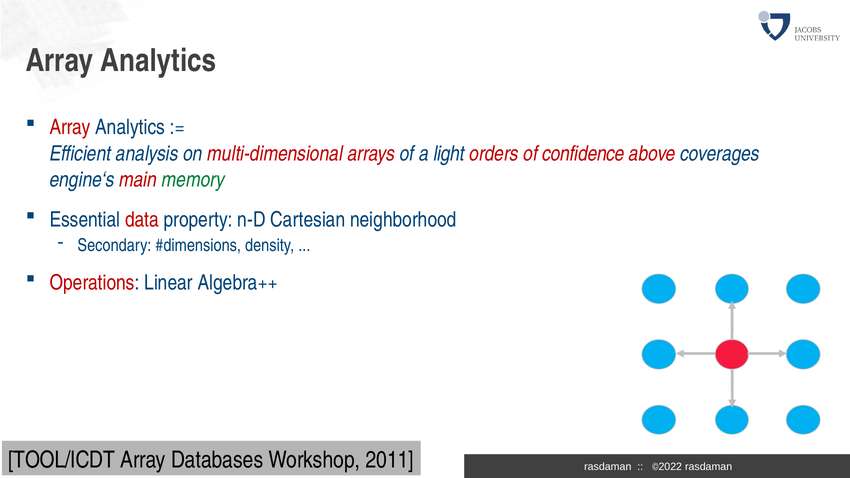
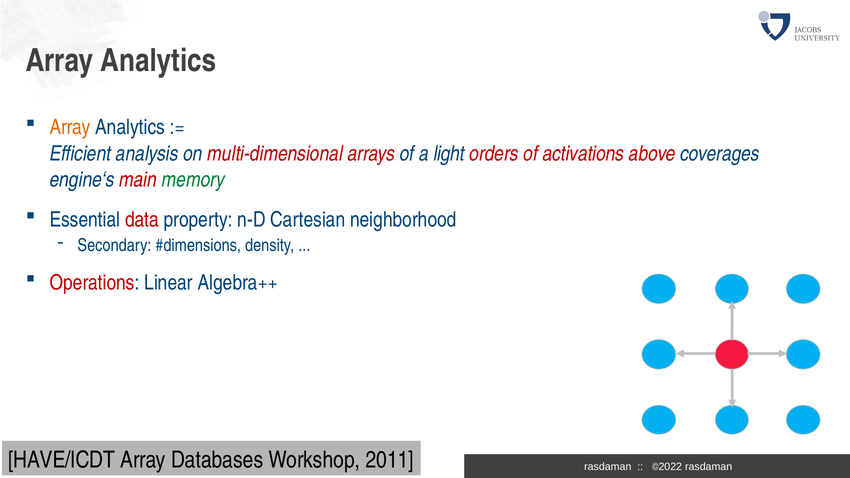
Array colour: red -> orange (70, 127)
confidence: confidence -> activations (583, 154)
TOOL/ICDT: TOOL/ICDT -> HAVE/ICDT (62, 460)
